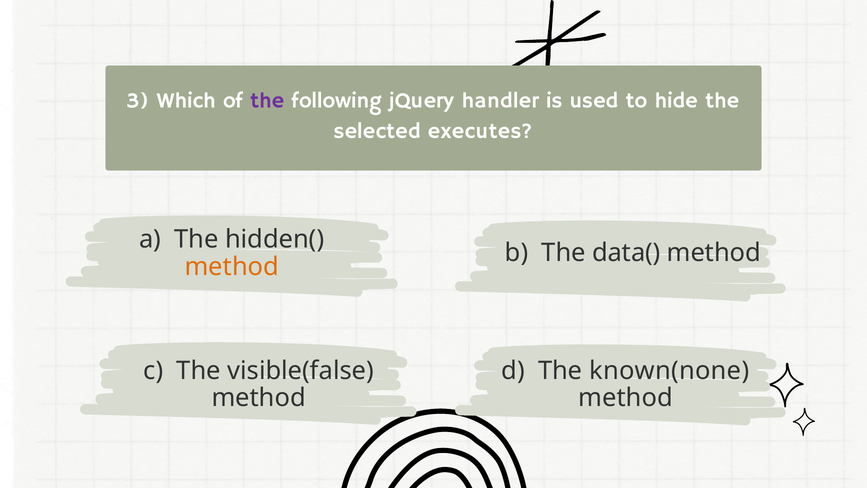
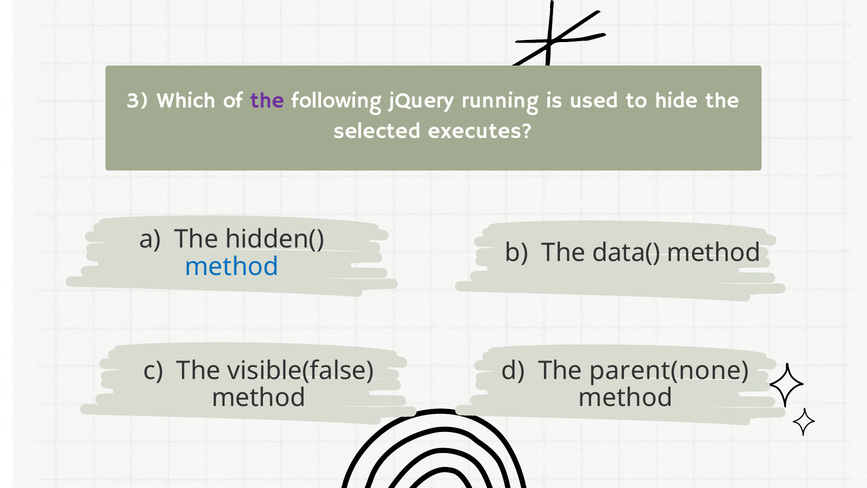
handler: handler -> running (500, 101)
method colour: orange -> blue (232, 267)
known(none: known(none -> parent(none (669, 370)
